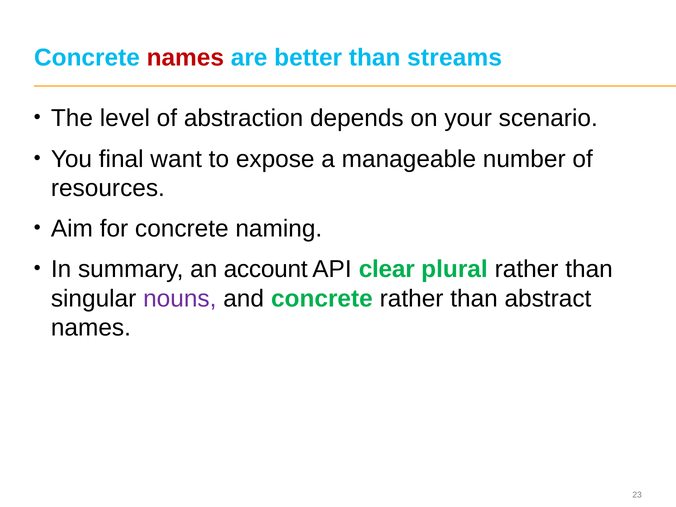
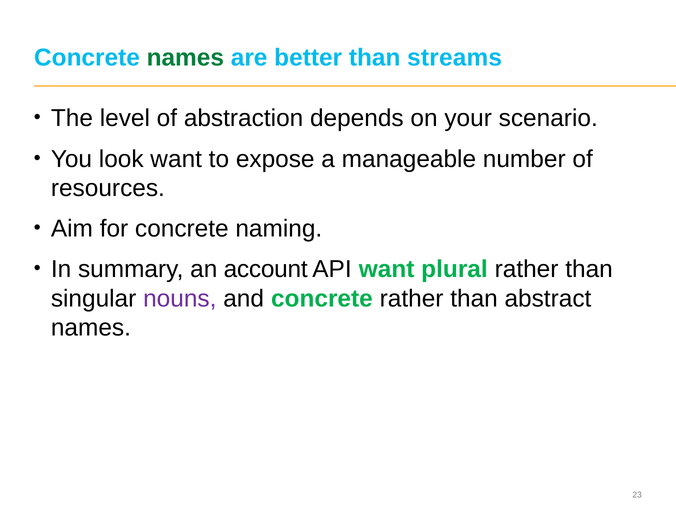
names colour: red -> green (185, 58)
final: final -> look (121, 159)
API clear: clear -> want (387, 269)
